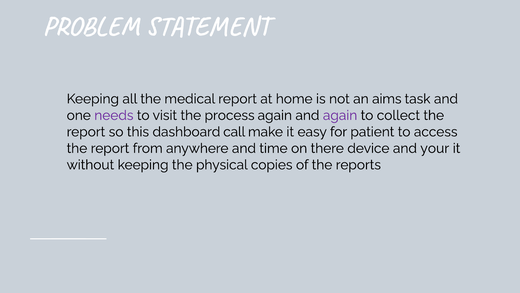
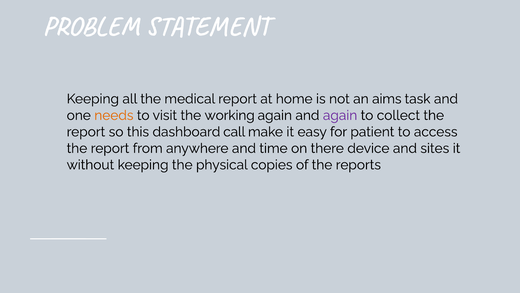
needs colour: purple -> orange (114, 115)
process: process -> working (230, 115)
your: your -> sites (435, 148)
